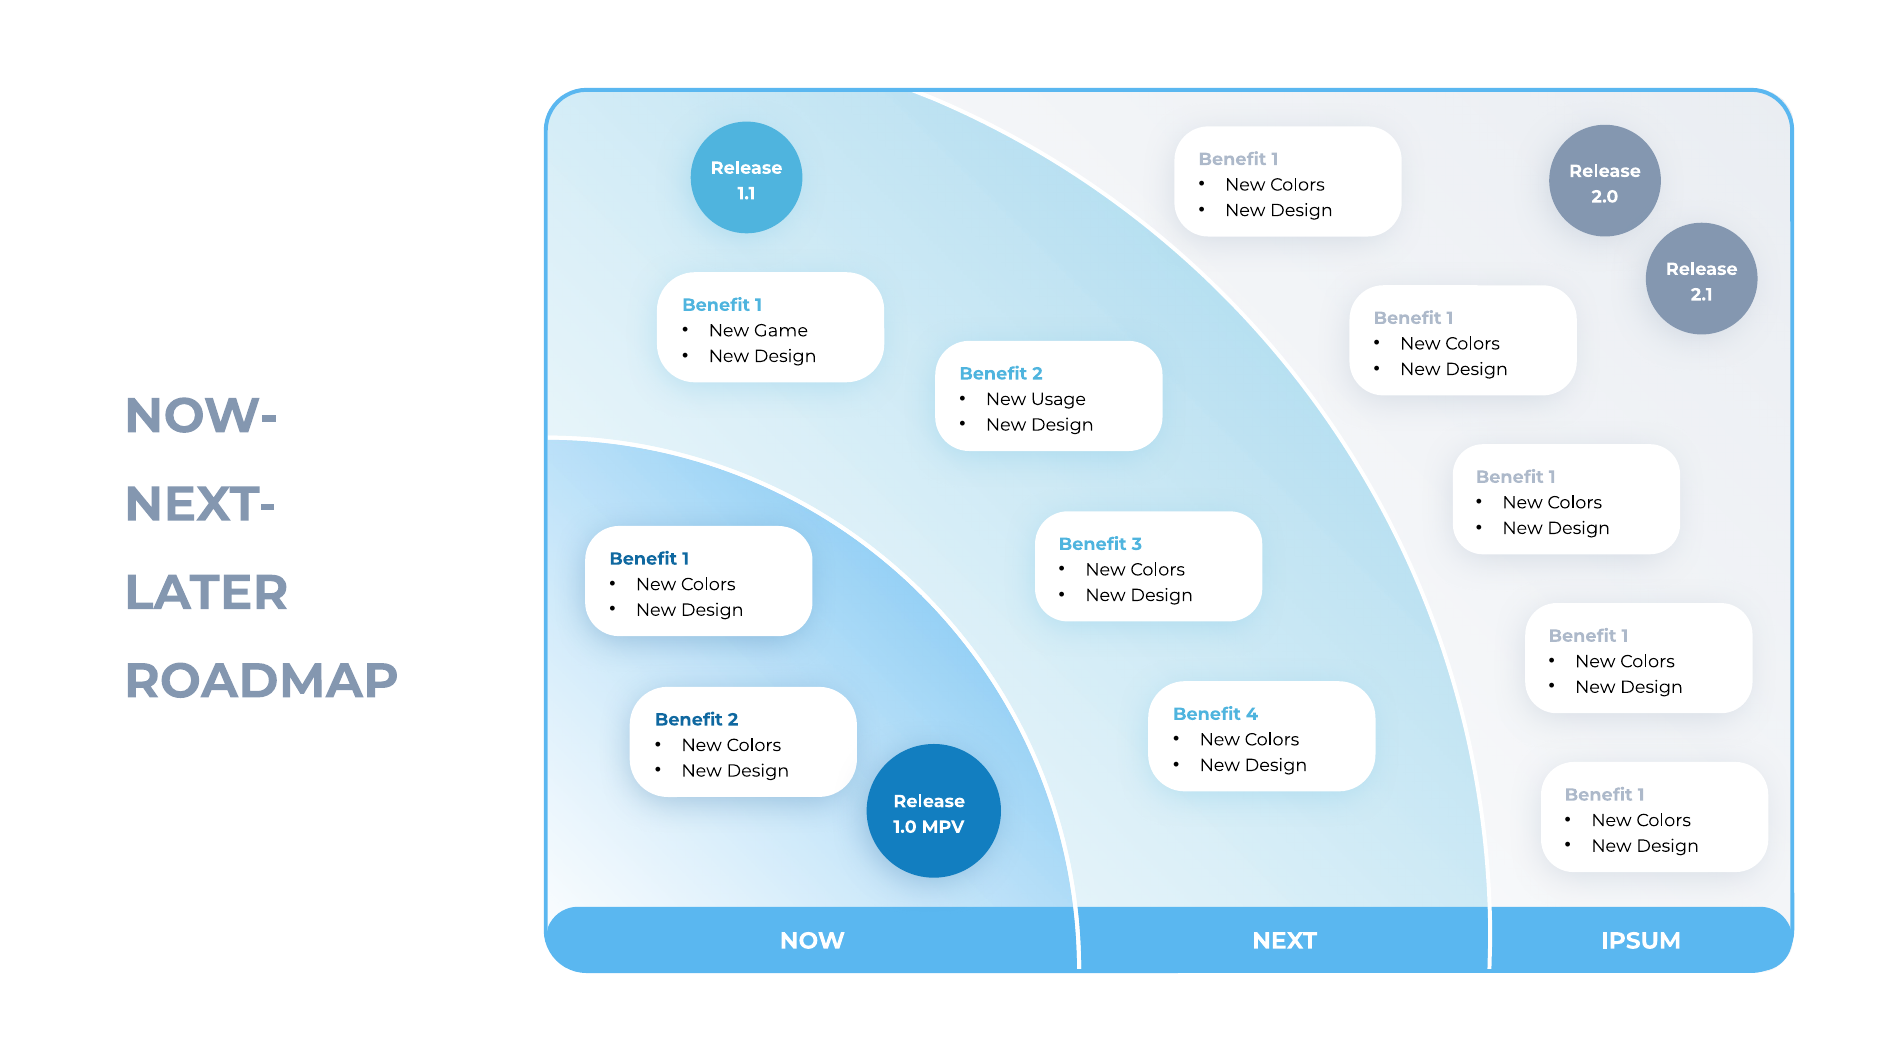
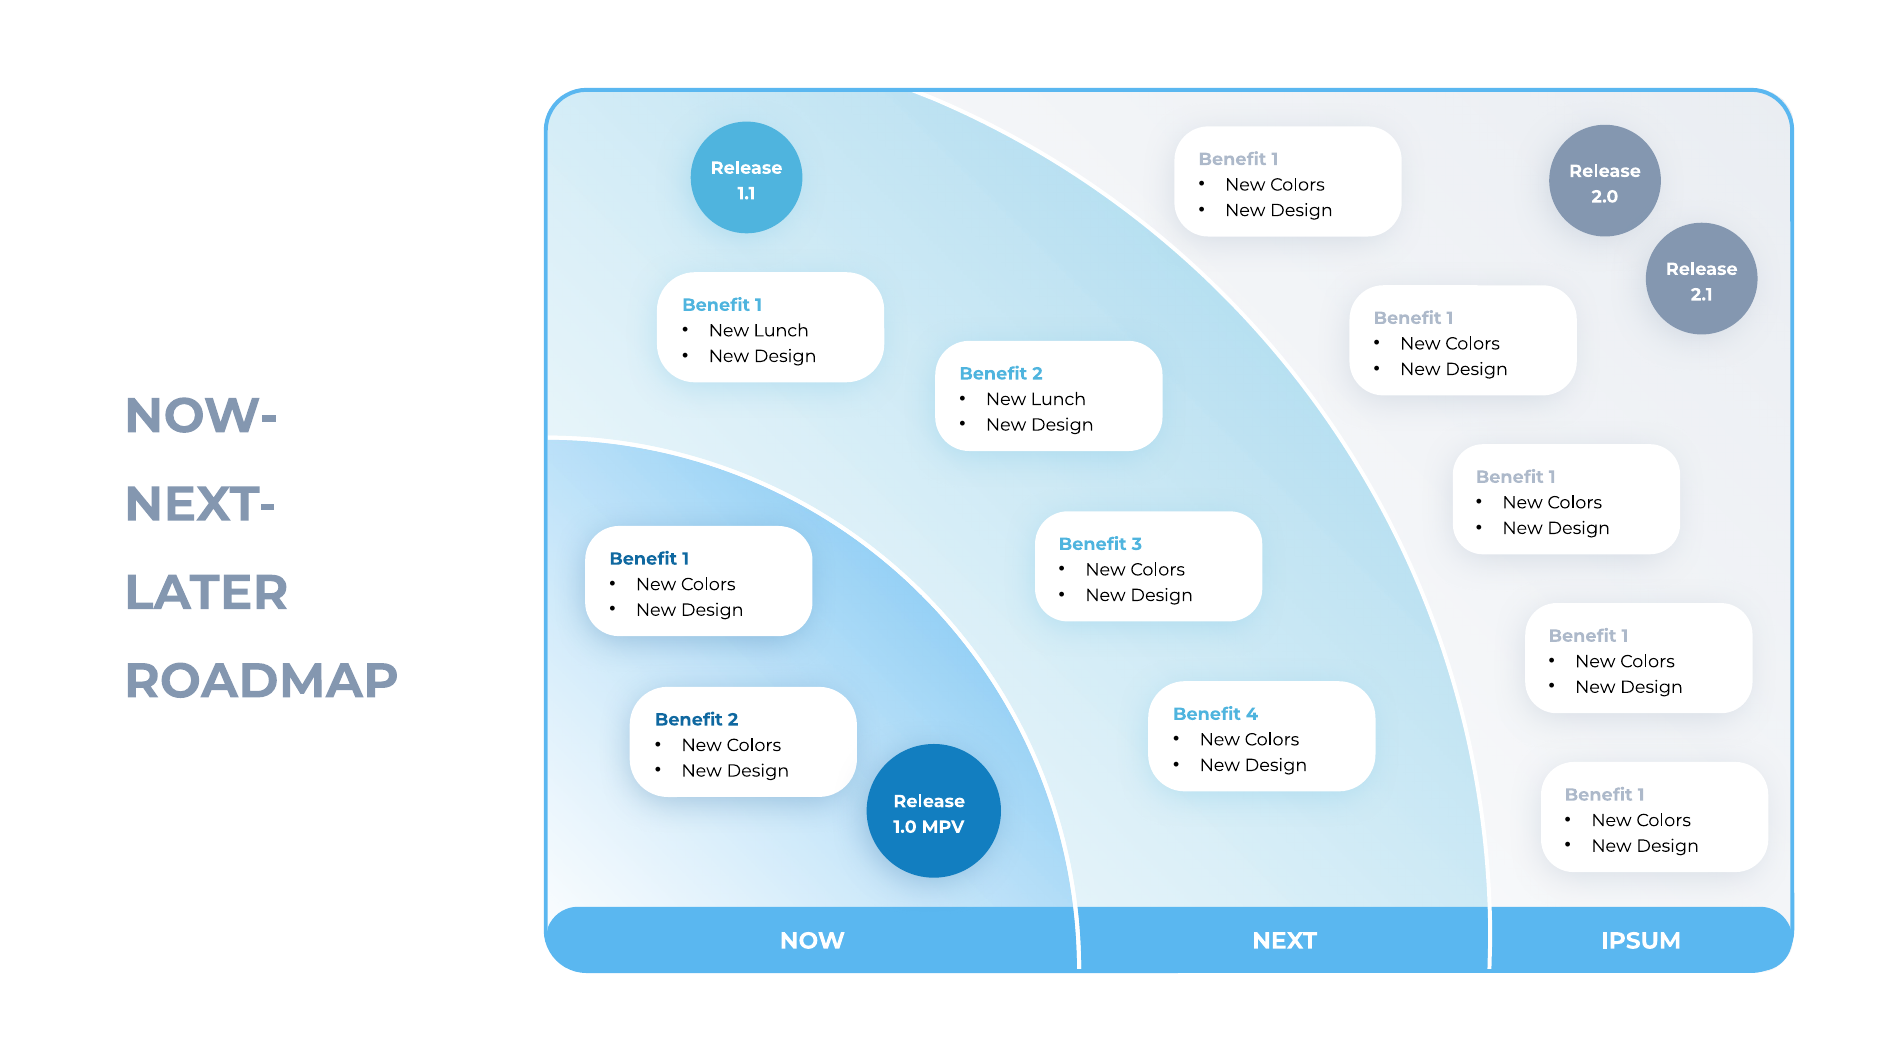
Game: Game -> Lunch (781, 331)
Usage: Usage -> Lunch (1058, 399)
